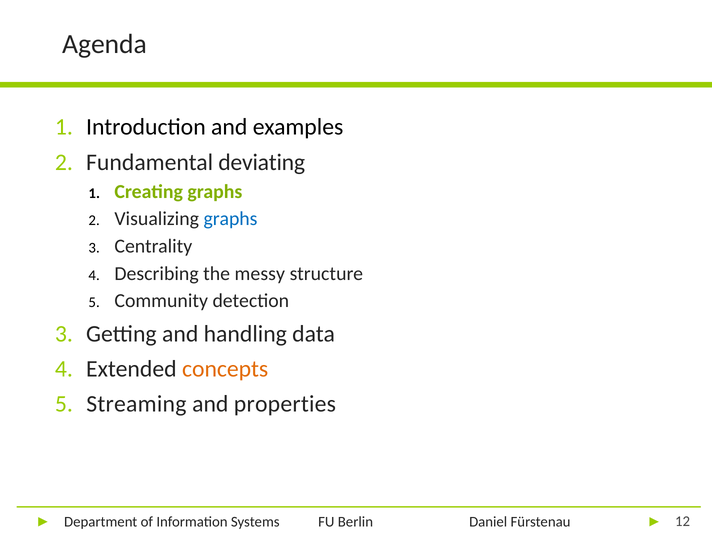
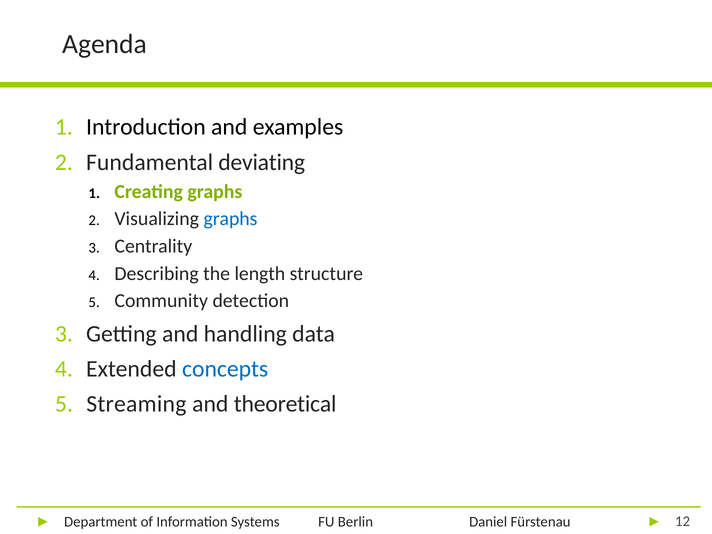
messy: messy -> length (260, 274)
concepts colour: orange -> blue (225, 369)
properties: properties -> theoretical (285, 404)
